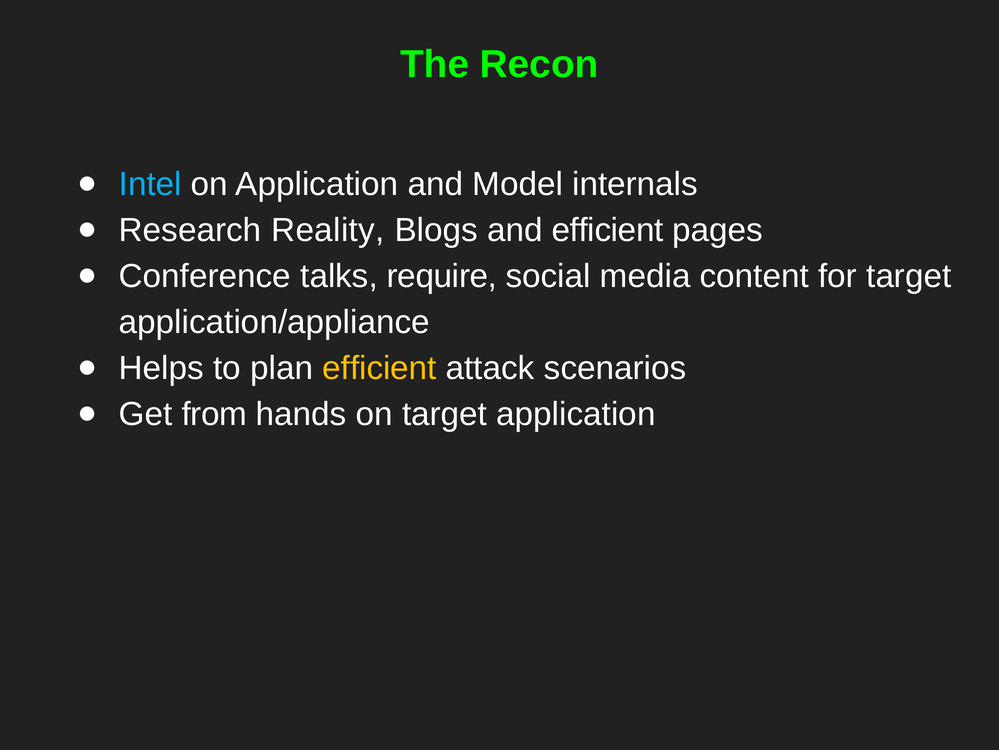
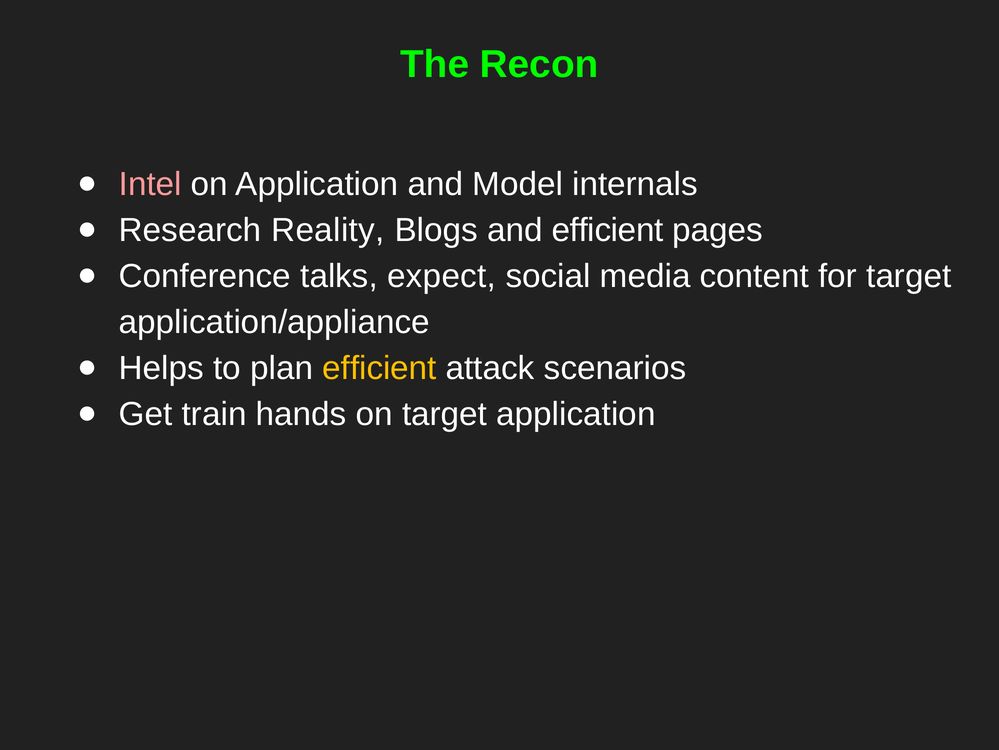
Intel colour: light blue -> pink (150, 184)
require: require -> expect (442, 276)
from: from -> train (214, 414)
